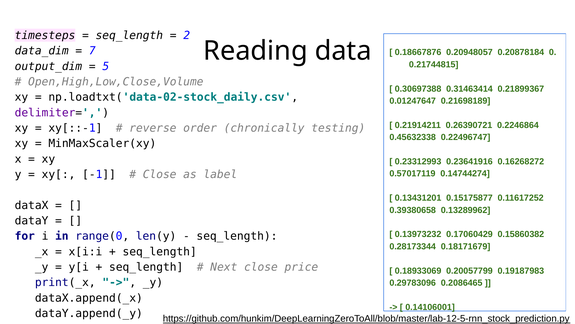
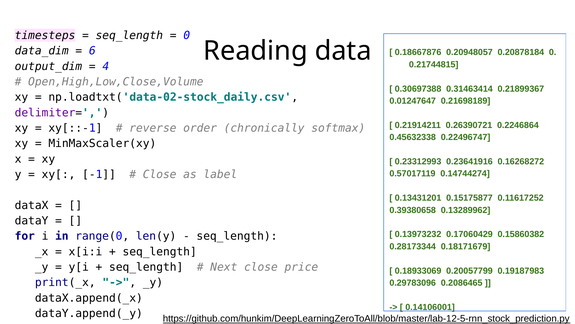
2: 2 -> 0 (187, 35)
7: 7 -> 6 (92, 51)
5: 5 -> 4 (106, 66)
testing: testing -> softmax (338, 128)
